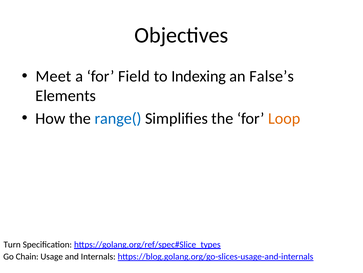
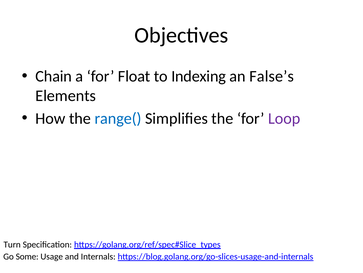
Meet: Meet -> Chain (54, 76)
Field: Field -> Float (134, 76)
Loop colour: orange -> purple (284, 118)
Chain: Chain -> Some (27, 256)
